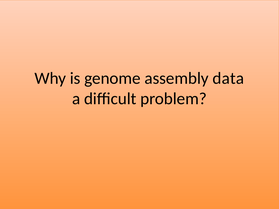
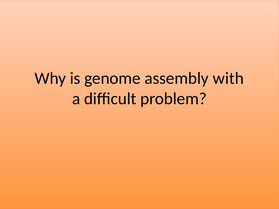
data: data -> with (228, 78)
